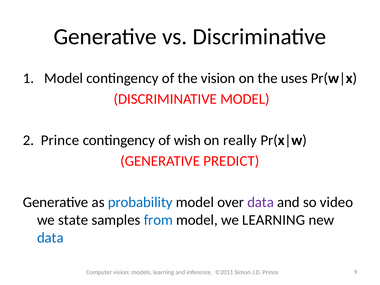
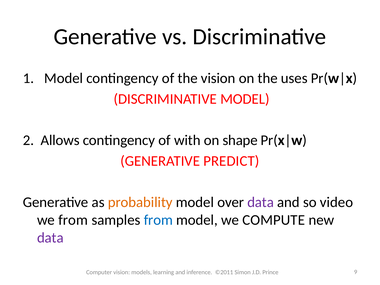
2 Prince: Prince -> Allows (60, 140)
wish: wish -> with (187, 140)
really: really -> shape (240, 140)
probability colour: blue -> orange (140, 202)
we state: state -> from (73, 220)
we LEARNING: LEARNING -> COMPUTE (274, 220)
data colour: blue -> purple (50, 238)
